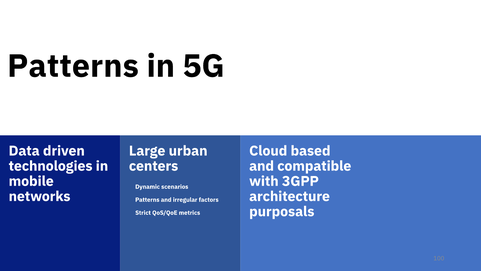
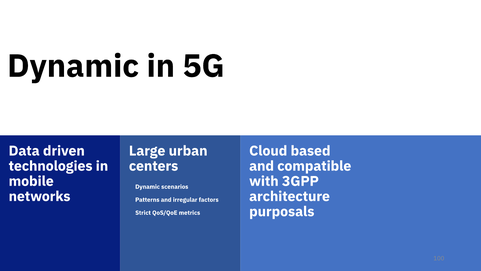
Patterns: Patterns -> Dynamic (73, 66)
